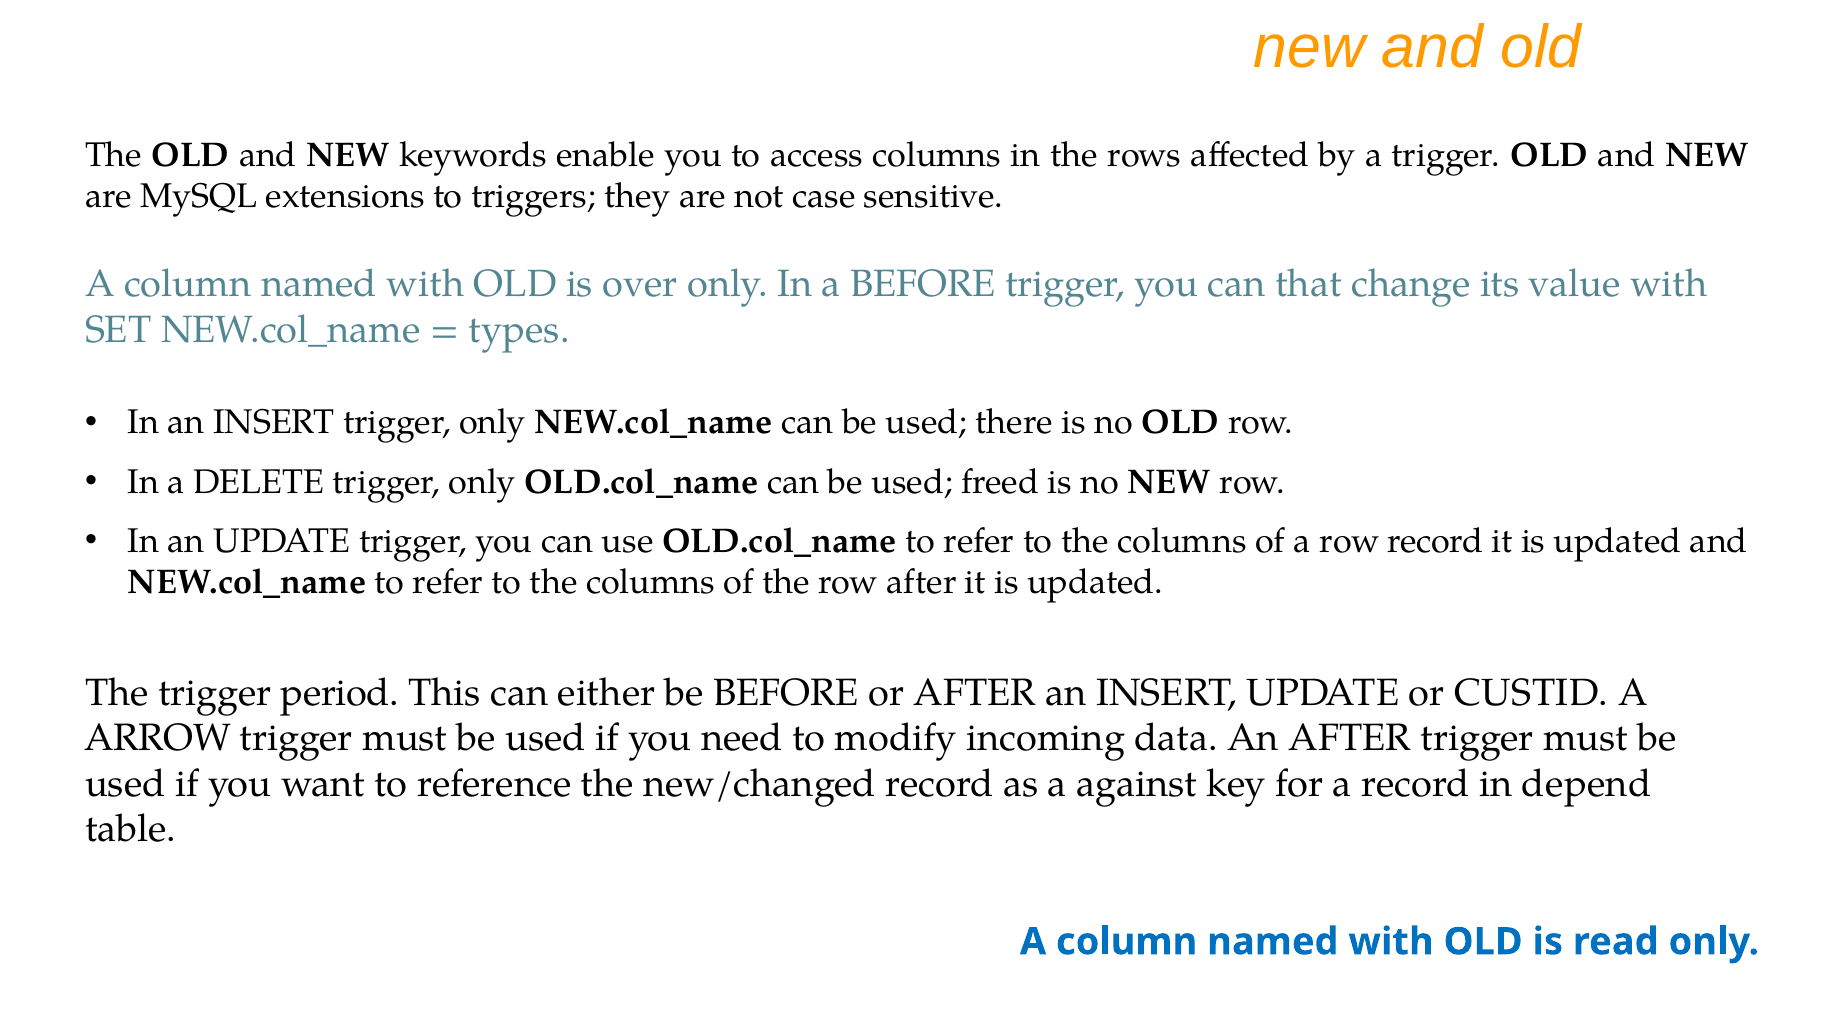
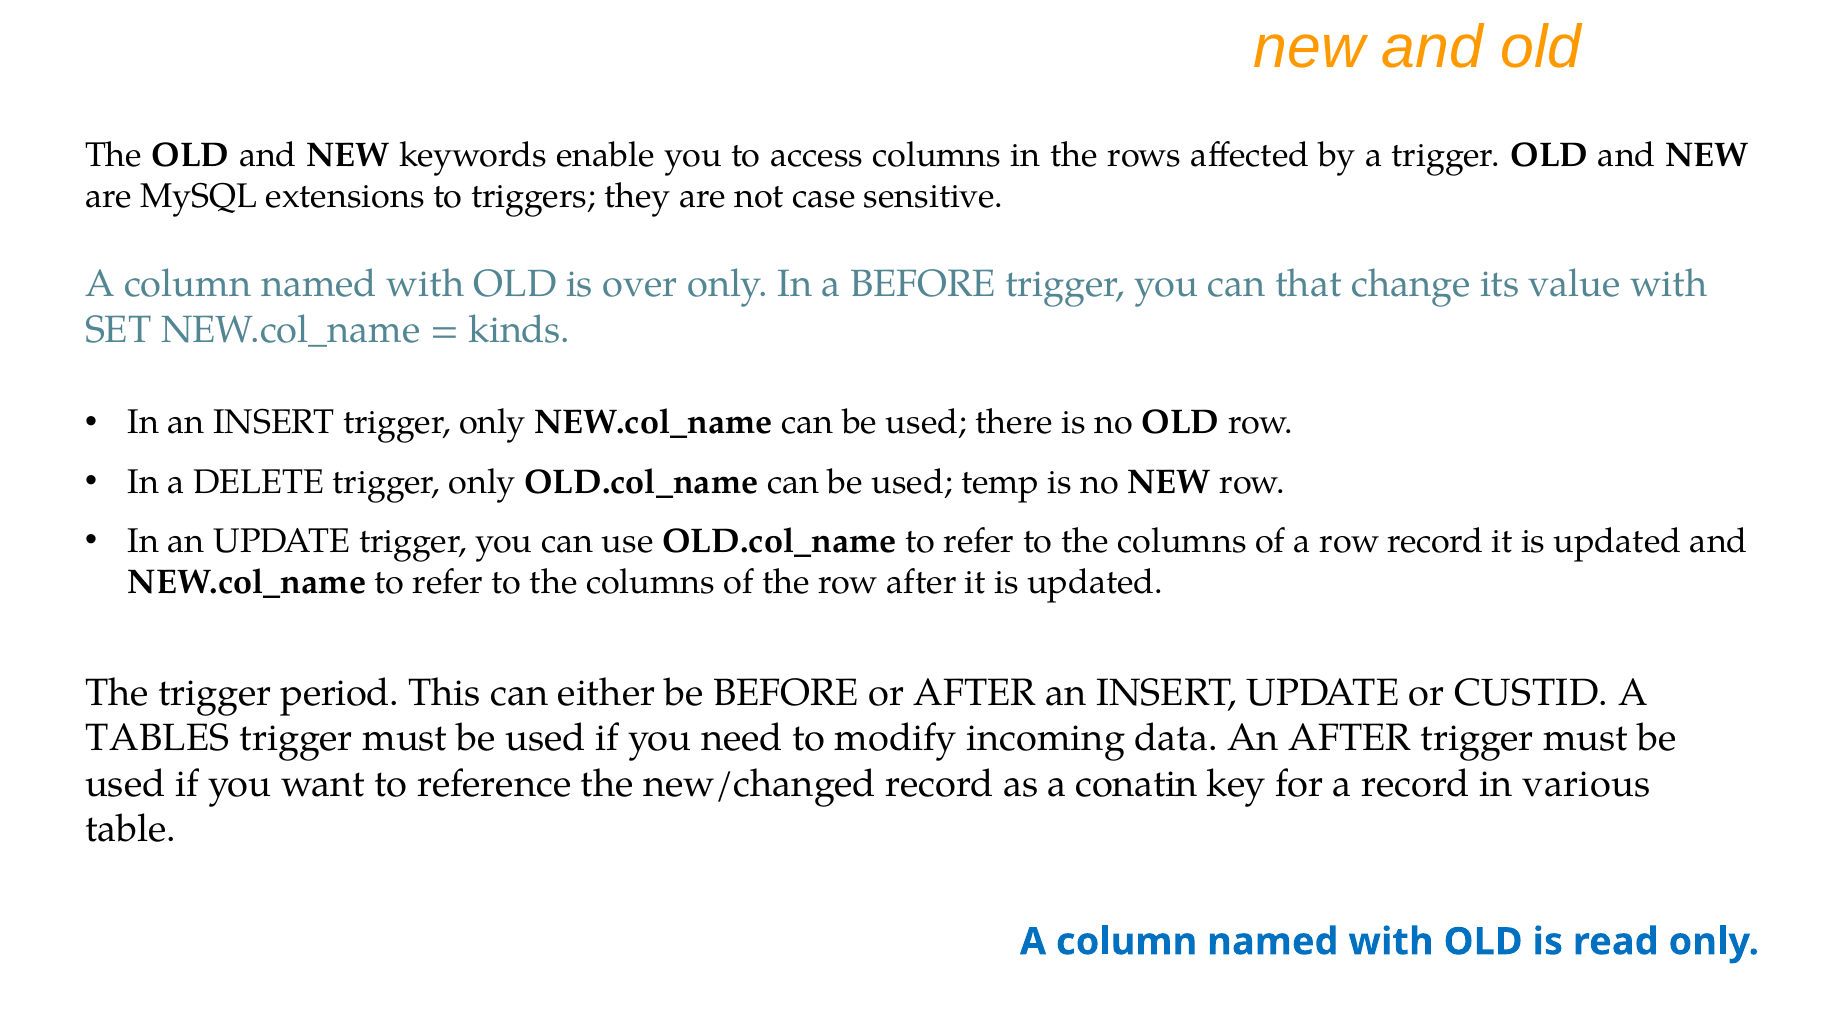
types: types -> kinds (519, 330)
freed: freed -> temp (1000, 482)
ARROW: ARROW -> TABLES (158, 739)
against: against -> conatin (1137, 784)
depend: depend -> various (1587, 784)
